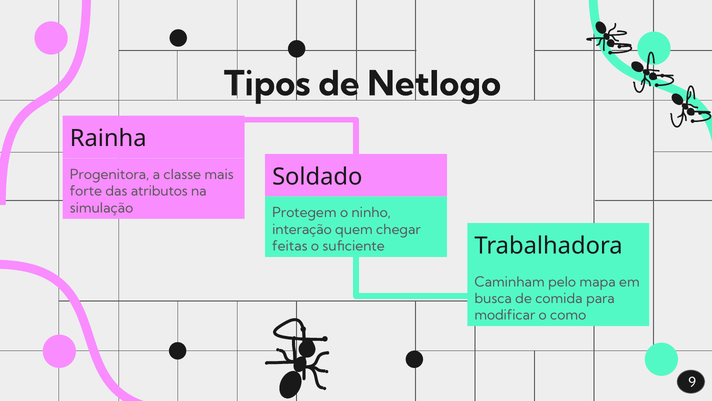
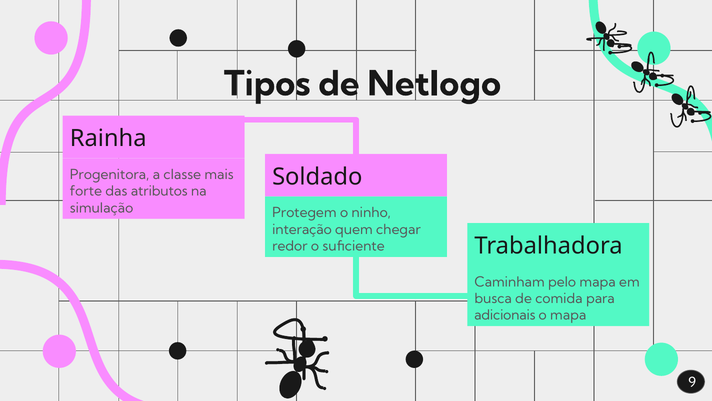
feitas: feitas -> redor (290, 246)
modificar: modificar -> adicionais (505, 315)
o como: como -> mapa (568, 315)
